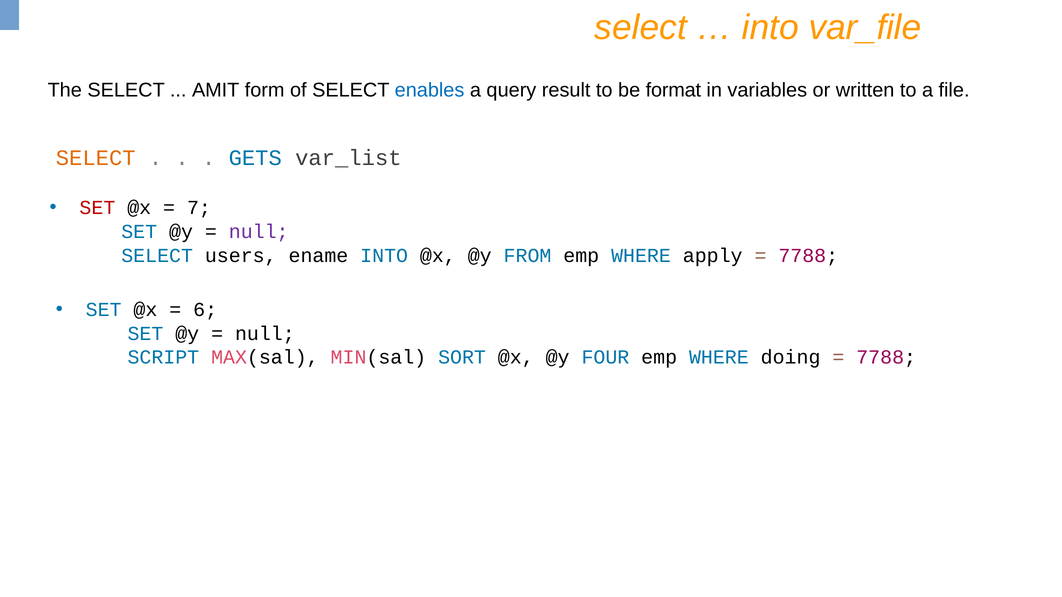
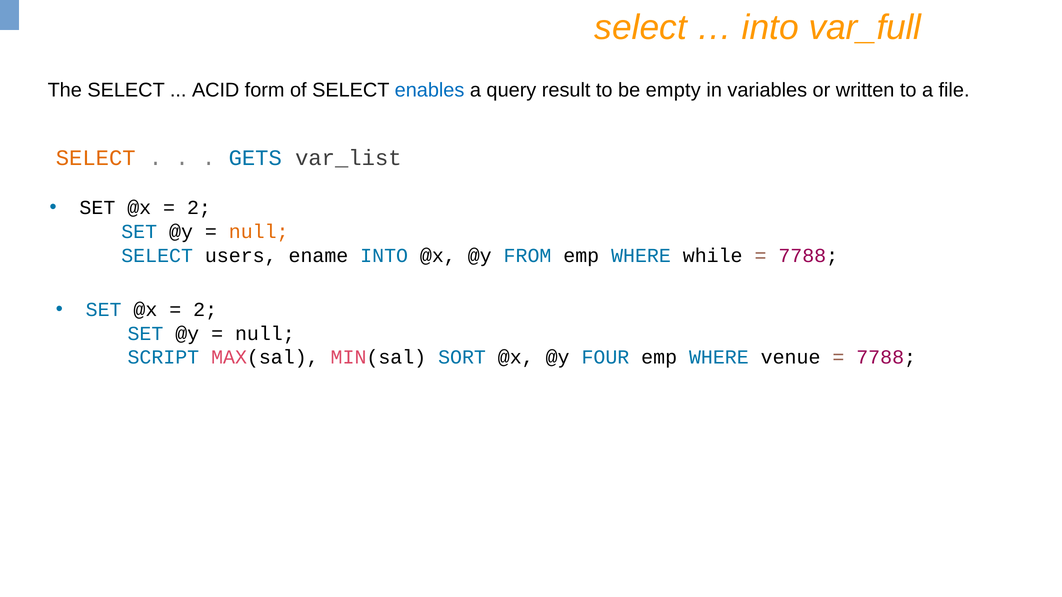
var_file: var_file -> var_full (865, 28)
AMIT: AMIT -> ACID (216, 90)
format: format -> empty (673, 90)
SET colour: red -> black (97, 208)
7: 7 -> 2 (199, 208)
null colour: purple -> orange (259, 232)
apply: apply -> while (713, 256)
6: 6 -> 2 (205, 310)
doing: doing -> venue (791, 358)
